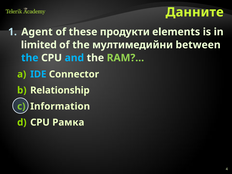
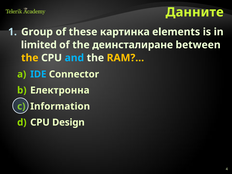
Agent: Agent -> Group (37, 32)
продукти: продукти -> картинка (125, 32)
мултимедийни: мултимедийни -> деинсталиране (133, 45)
the colour: light blue -> yellow (30, 58)
RAM?… colour: light green -> yellow (125, 58)
Relationship: Relationship -> Електронна (60, 90)
Рамка: Рамка -> Design (68, 122)
